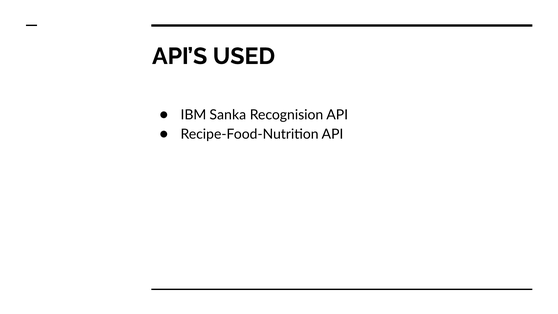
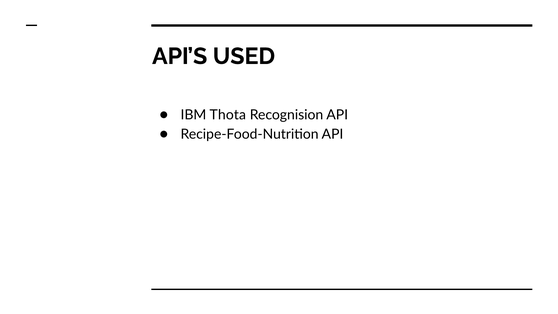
Sanka: Sanka -> Thota (228, 115)
